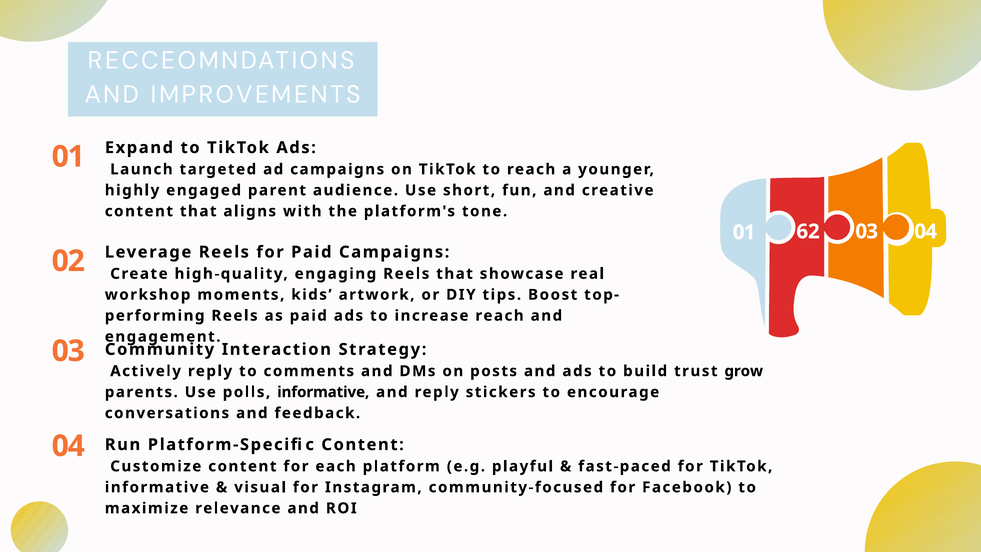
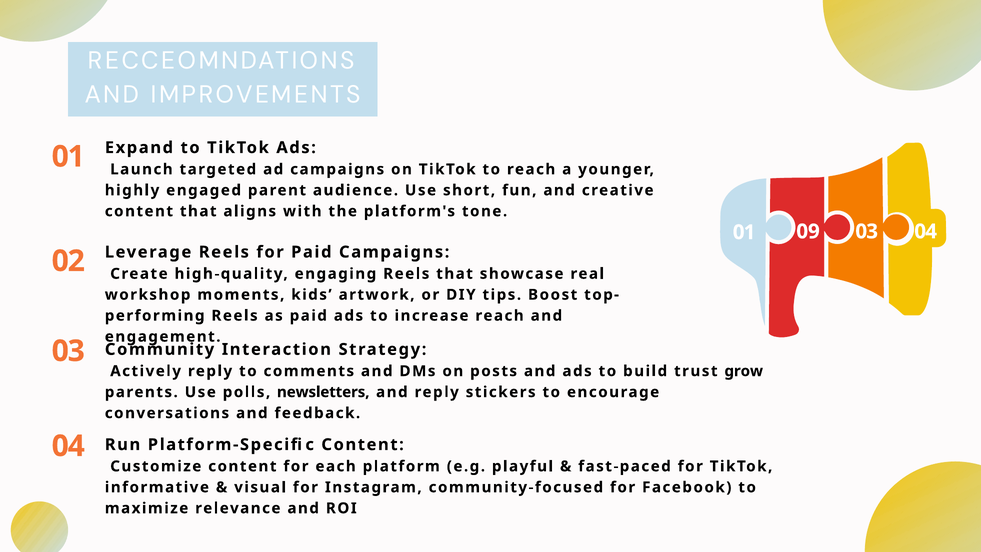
62: 62 -> 09 (808, 231)
polls informative: informative -> newsletters (323, 392)
